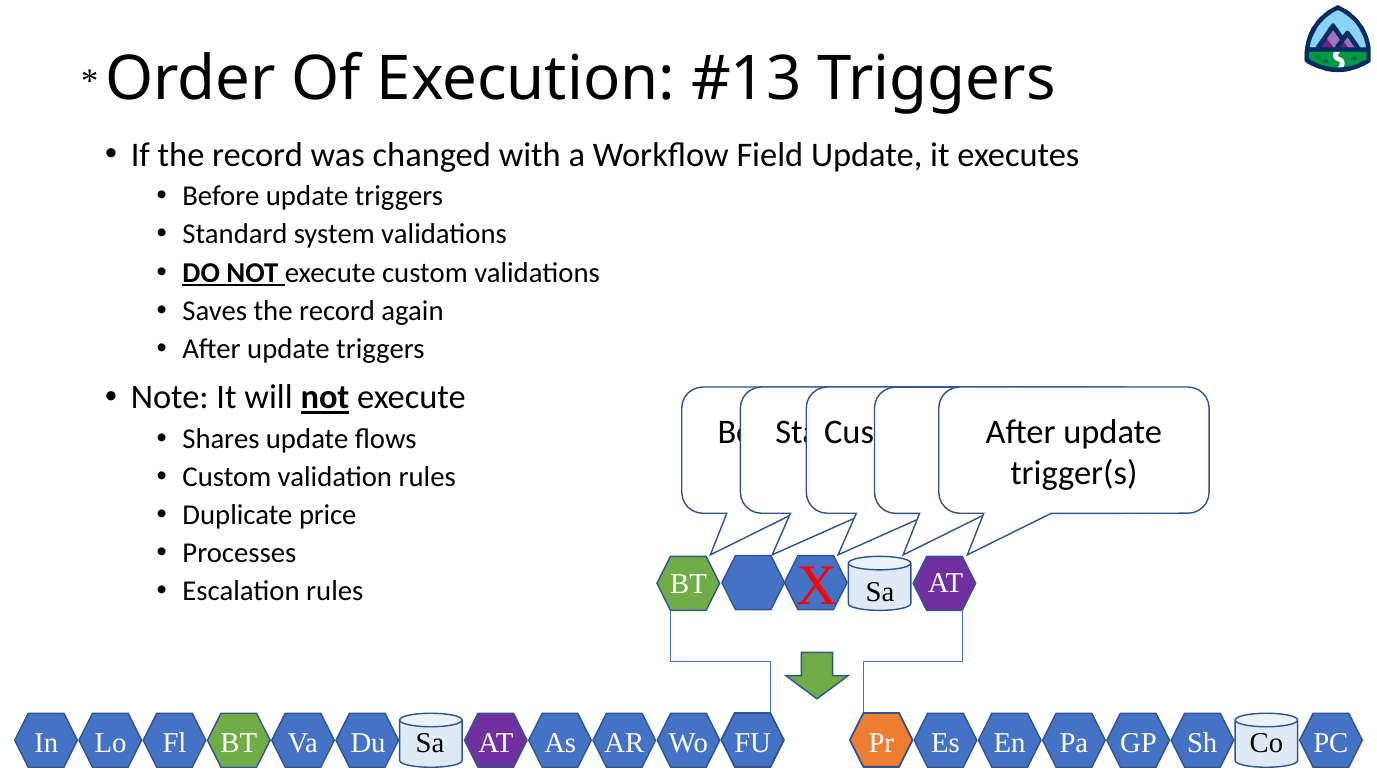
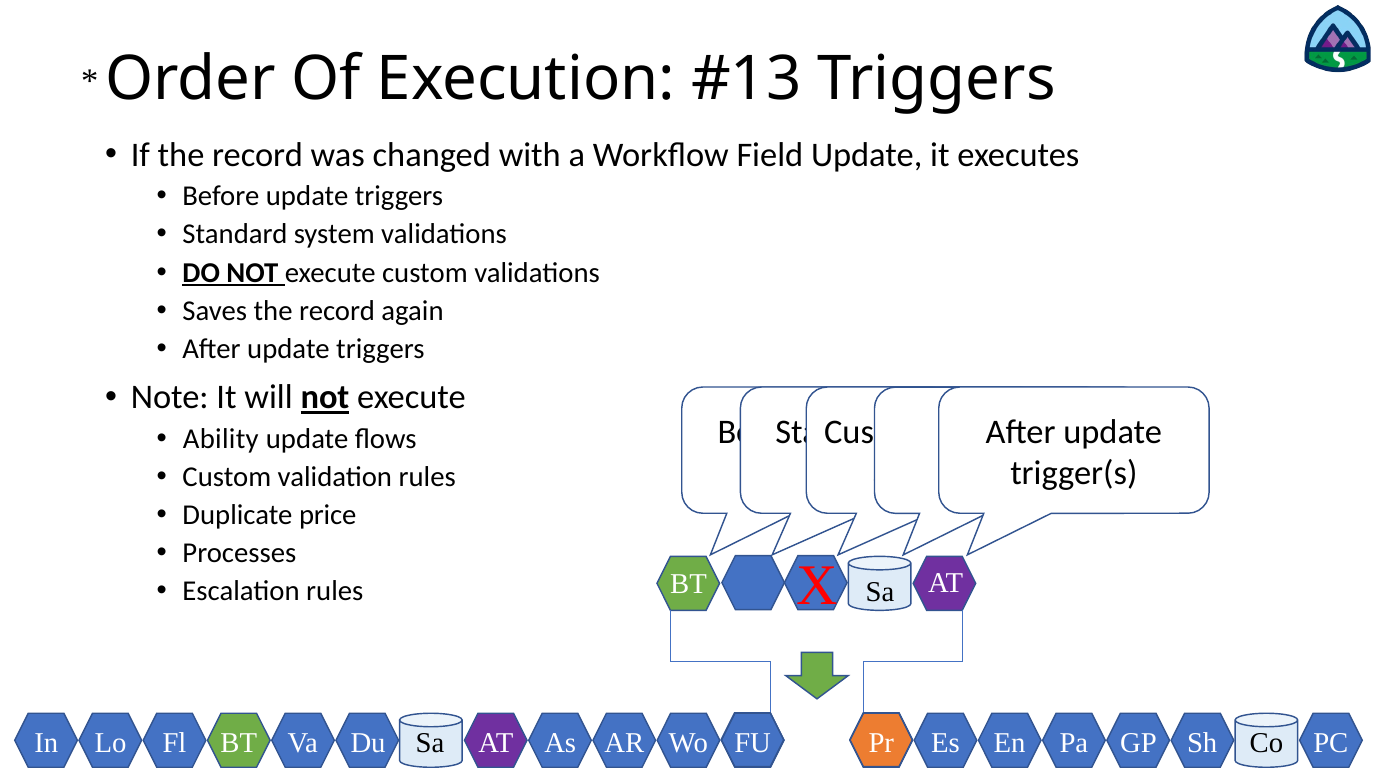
Shares: Shares -> Ability (221, 438)
